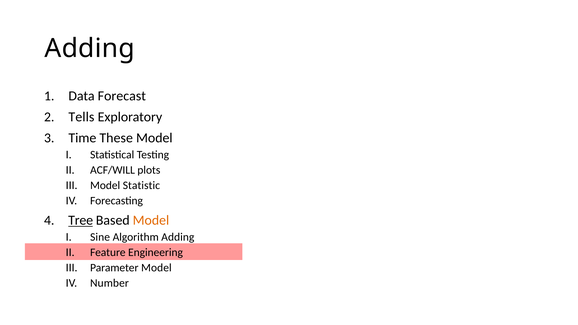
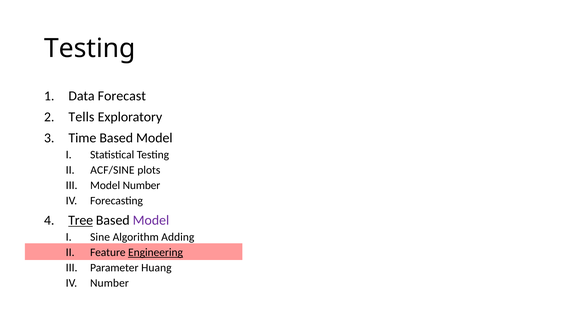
Adding: Adding -> Testing (90, 49)
Time These: These -> Based (116, 138)
ACF/WILL: ACF/WILL -> ACF/SINE (112, 170)
Model Statistic: Statistic -> Number (141, 185)
Model colour: orange -> purple (151, 220)
Engineering underline: none -> present (156, 253)
Parameter Model: Model -> Huang (156, 268)
